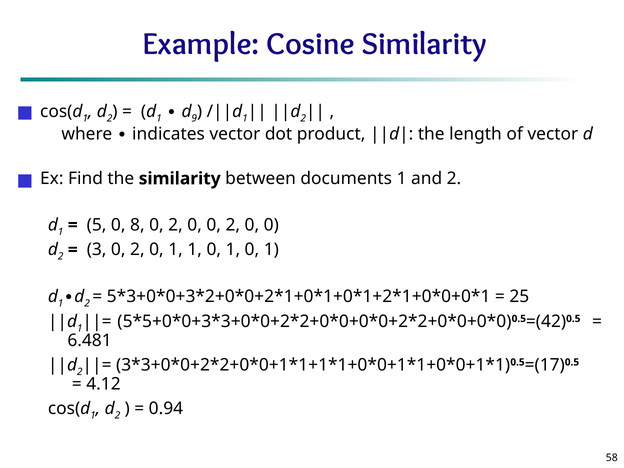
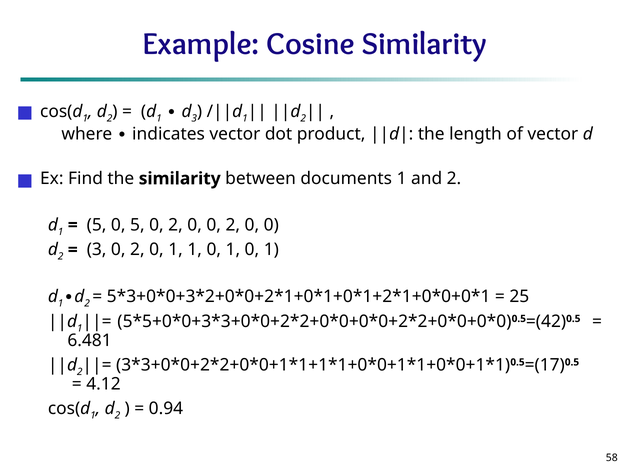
d 9: 9 -> 3 (194, 118)
0 8: 8 -> 5 (137, 225)
